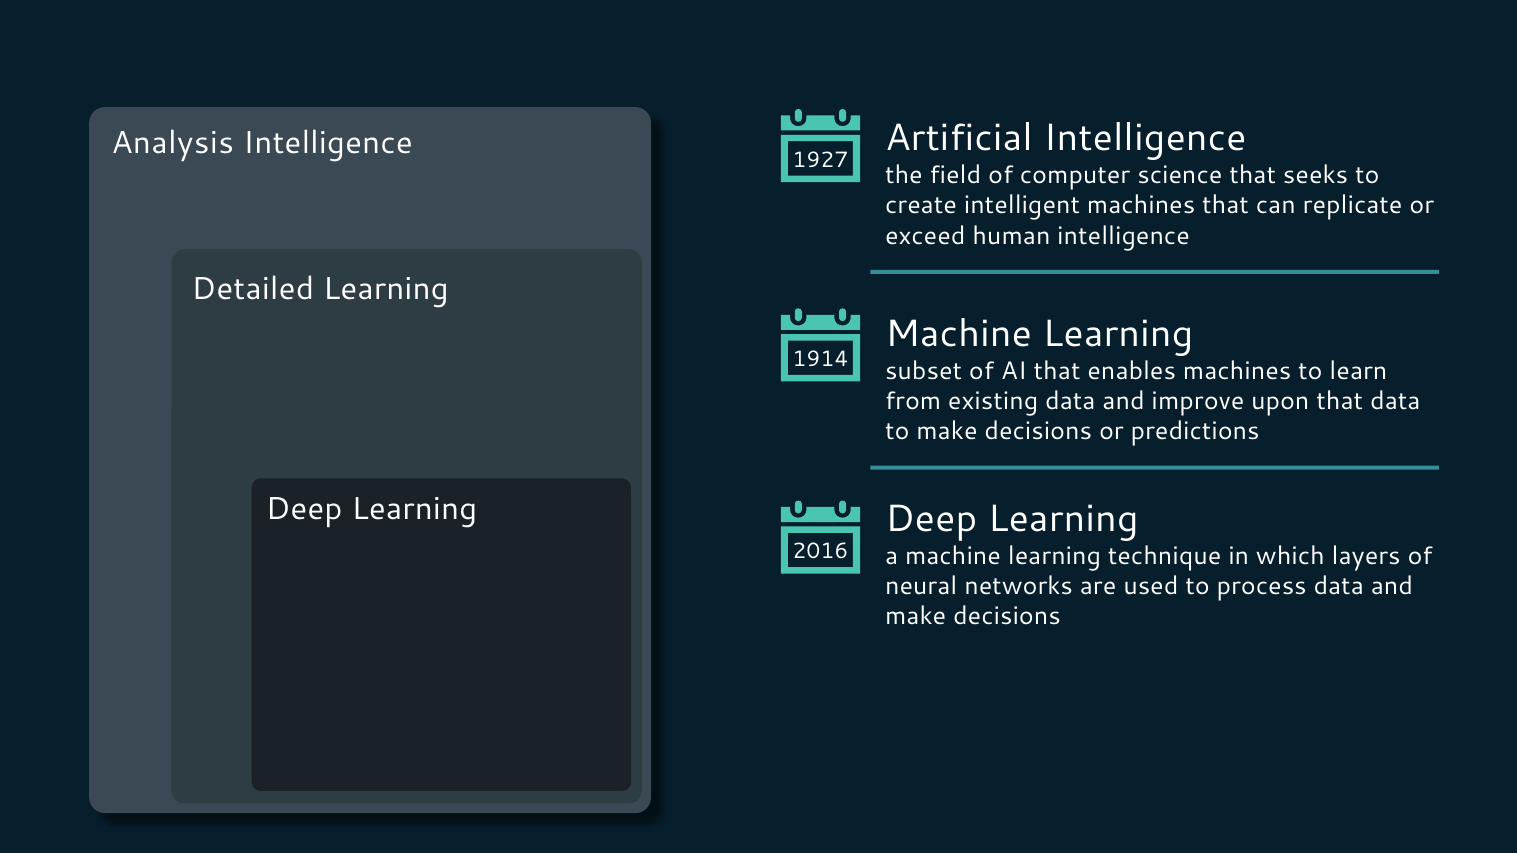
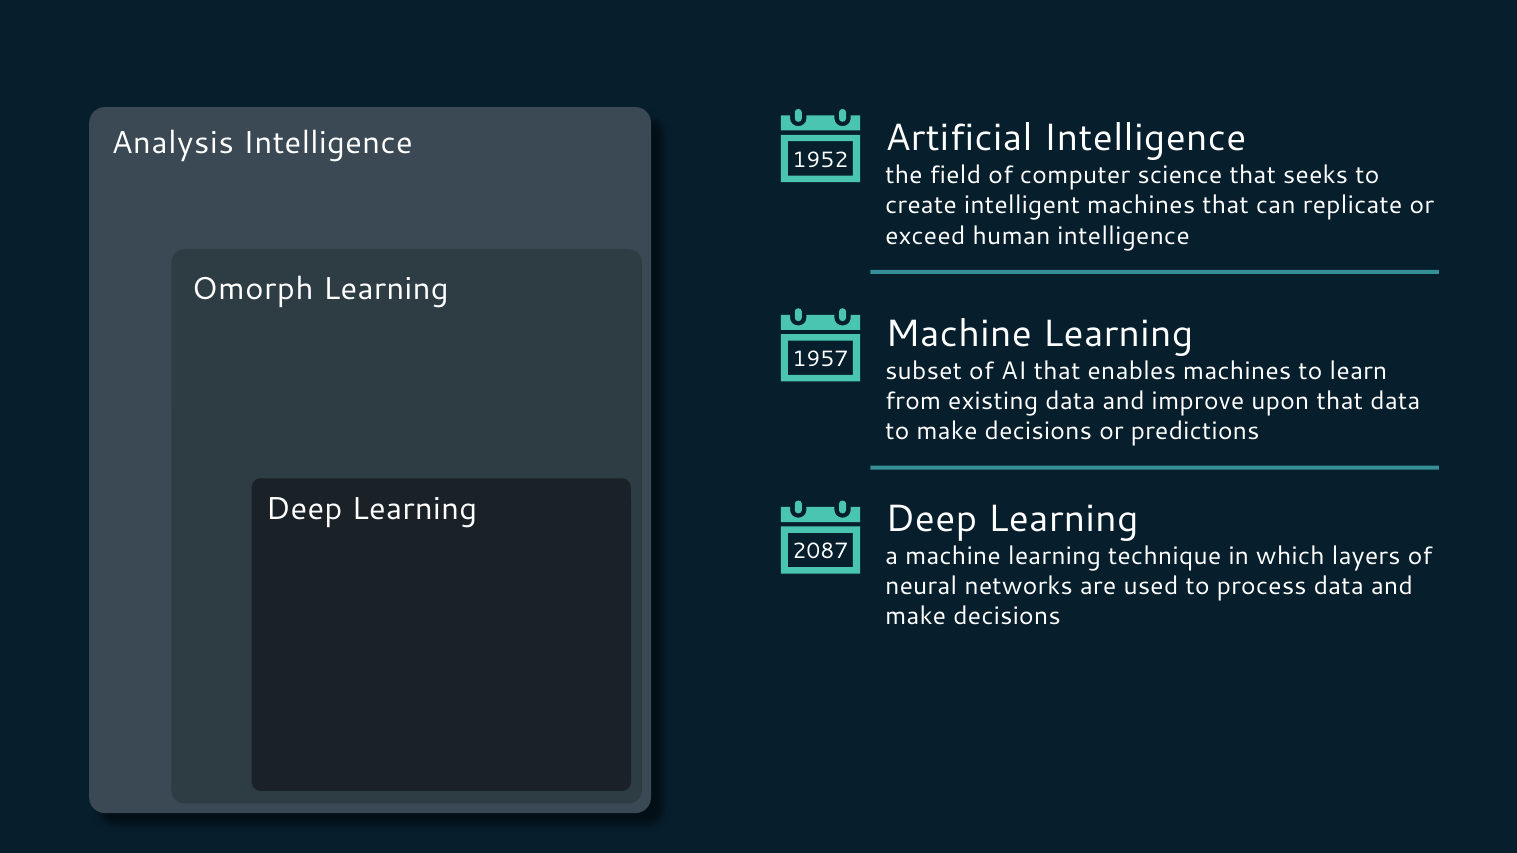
1927: 1927 -> 1952 (820, 160)
Detailed: Detailed -> Omorph (253, 289)
1914: 1914 -> 1957 (820, 359)
2016: 2016 -> 2087 (820, 552)
